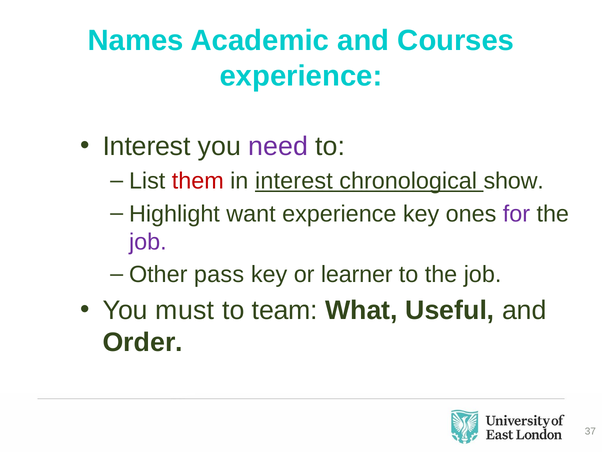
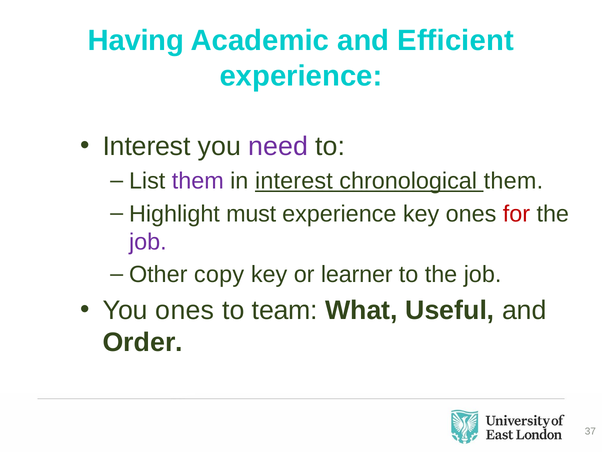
Names: Names -> Having (136, 41)
Courses: Courses -> Efficient (456, 41)
them colour: red -> purple (198, 181)
chronological show: show -> them (513, 181)
want: want -> must (251, 214)
for colour: purple -> red (516, 214)
pass: pass -> copy (219, 274)
You must: must -> ones (185, 310)
